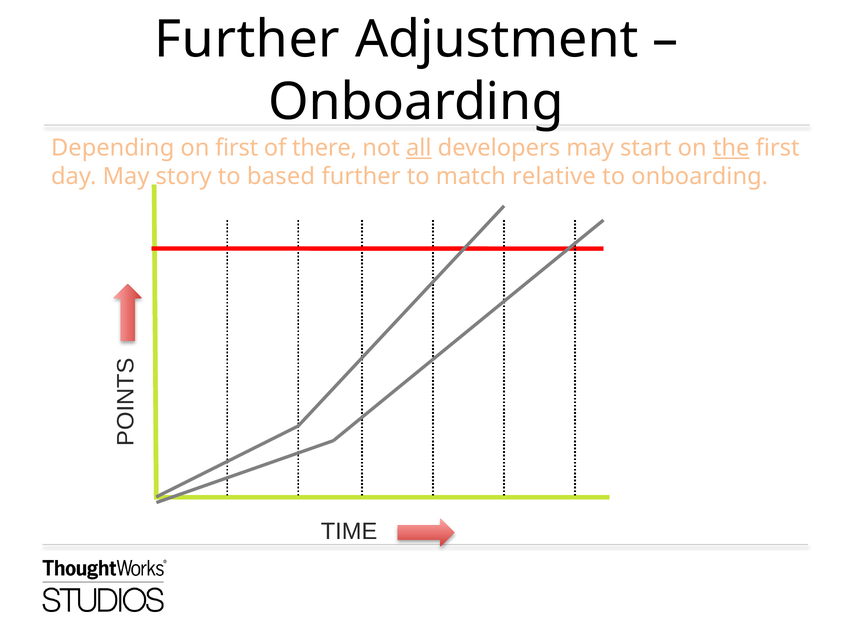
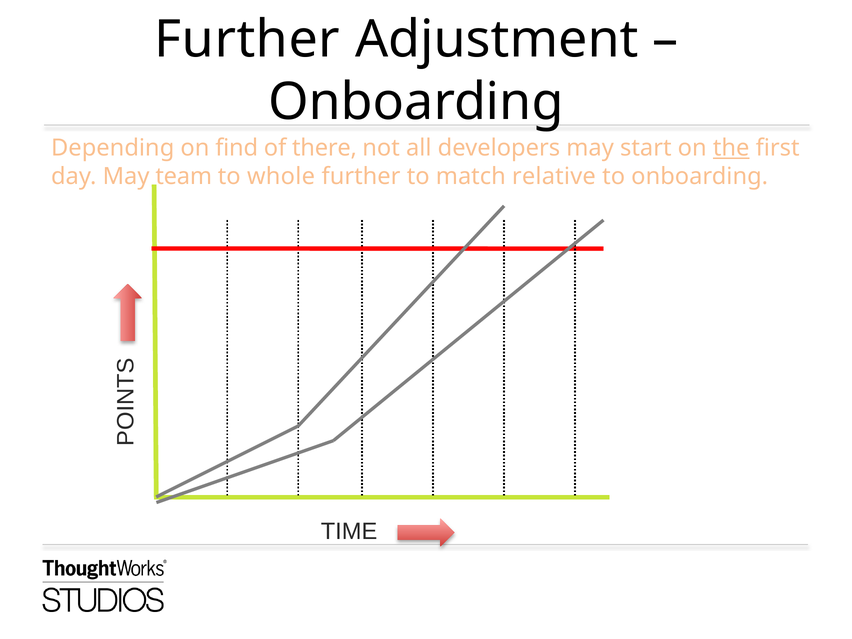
on first: first -> find (237, 148)
all underline: present -> none (419, 148)
story: story -> team (184, 176)
based: based -> whole (281, 176)
